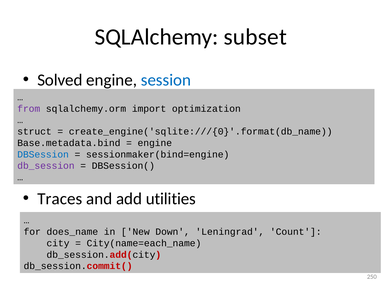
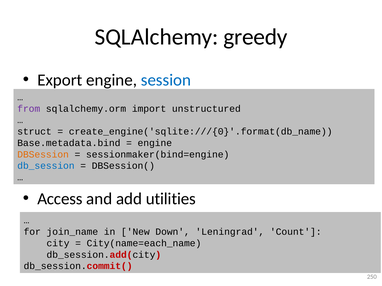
subset: subset -> greedy (255, 37)
Solved: Solved -> Export (60, 80)
optimization: optimization -> unstructured (206, 109)
DBSession colour: blue -> orange (43, 155)
db_session colour: purple -> blue (46, 166)
Traces: Traces -> Access (60, 199)
does_name: does_name -> join_name (72, 232)
